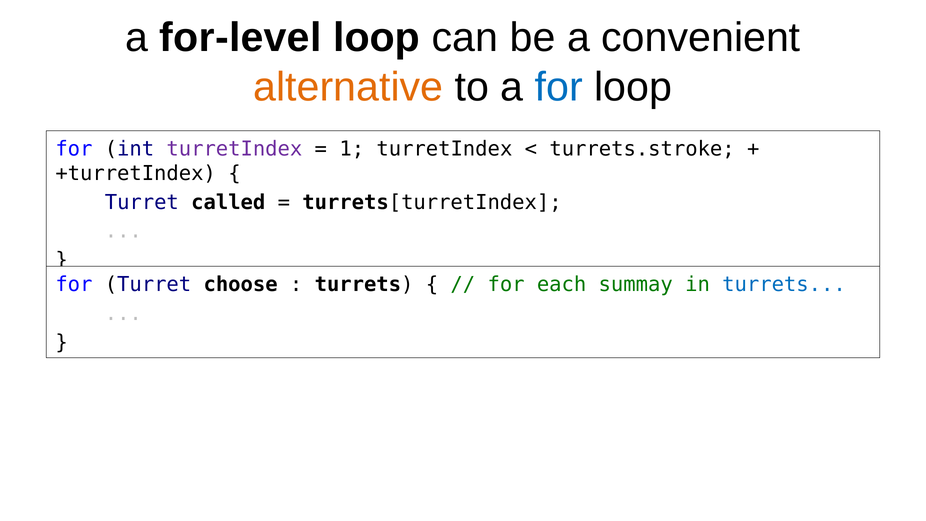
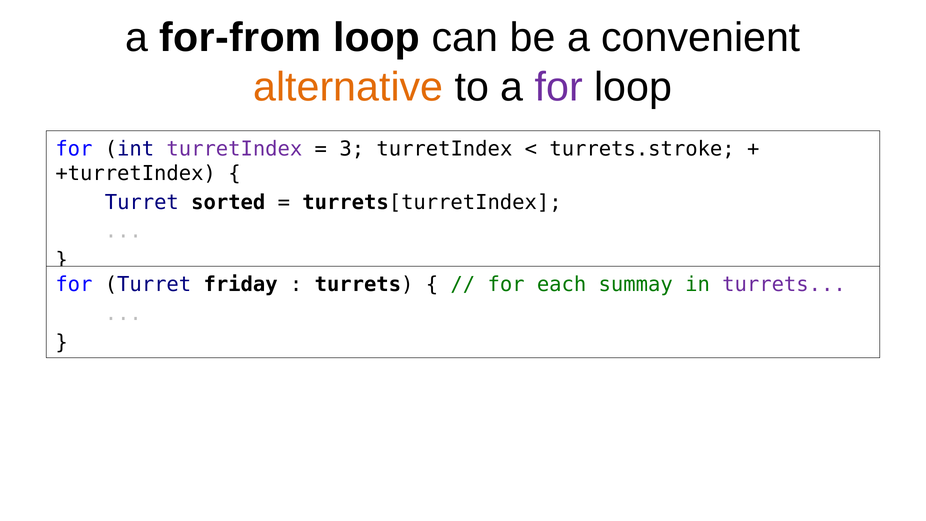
for-level: for-level -> for-from (240, 38)
for colour: blue -> purple (559, 87)
1: 1 -> 3 (352, 149)
called: called -> sorted (228, 202)
choose: choose -> friday (241, 285)
turrets colour: blue -> purple (784, 285)
